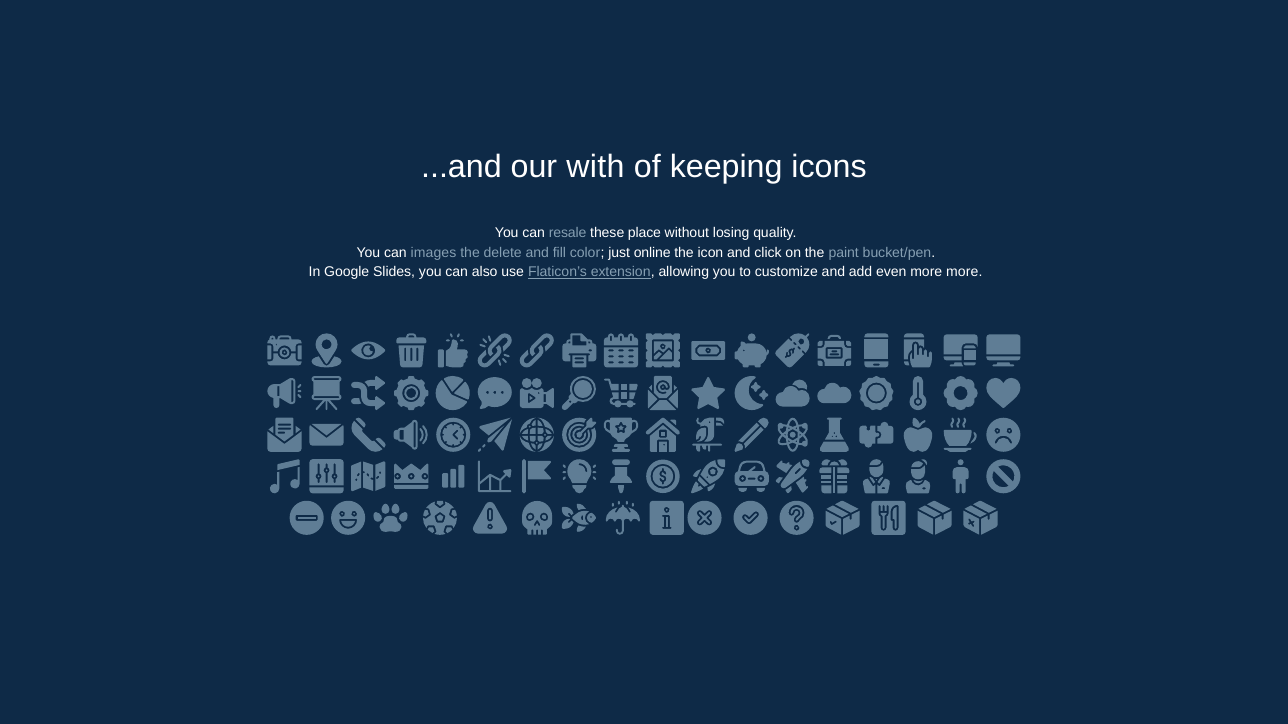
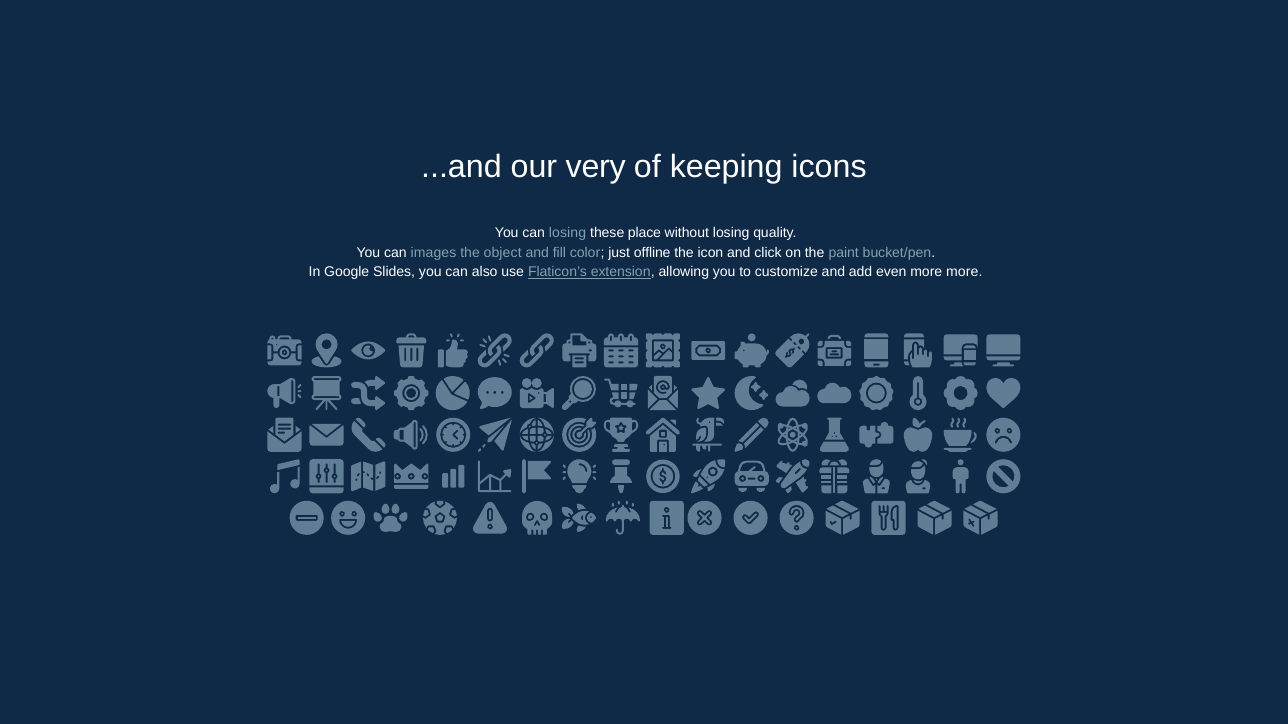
with: with -> very (596, 167)
can resale: resale -> losing (568, 233)
delete: delete -> object (503, 253)
online: online -> offline (652, 253)
